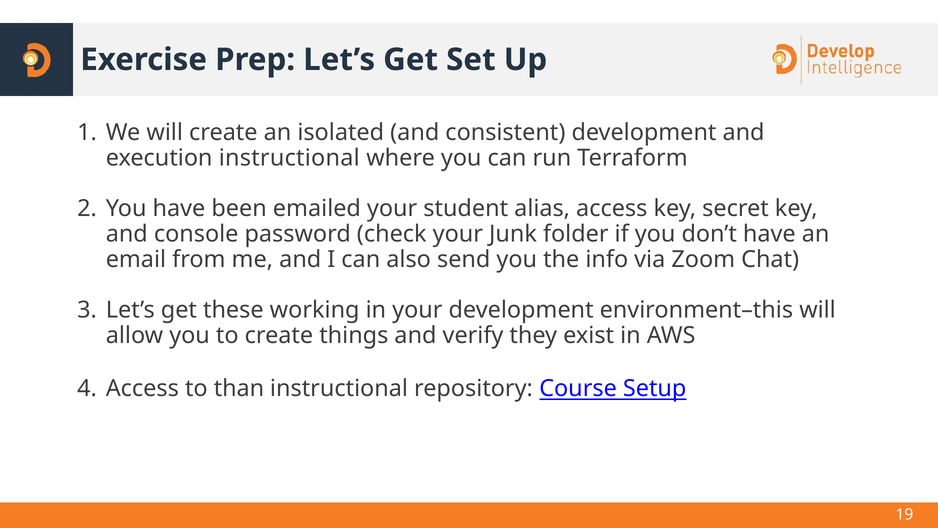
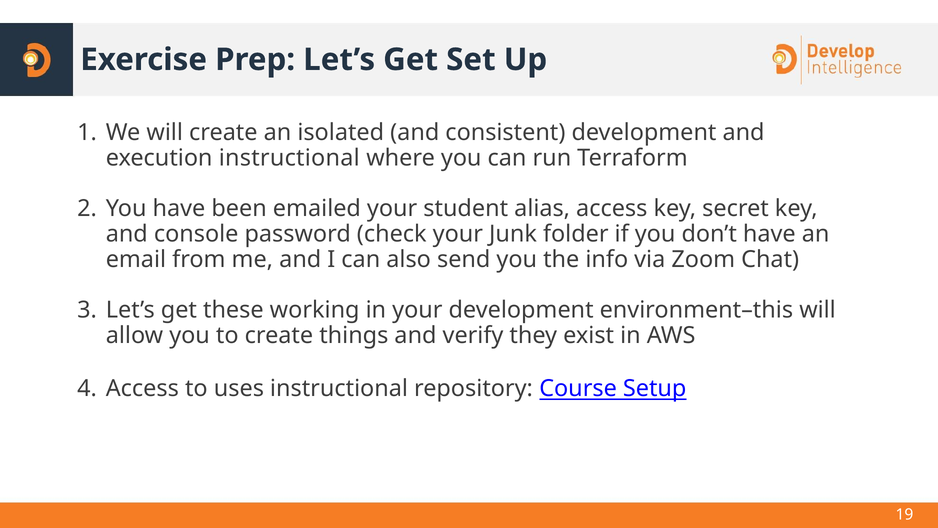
than: than -> uses (239, 388)
